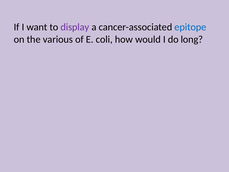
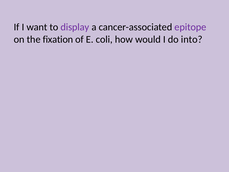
epitope colour: blue -> purple (190, 27)
various: various -> fixation (58, 39)
long: long -> into (192, 39)
